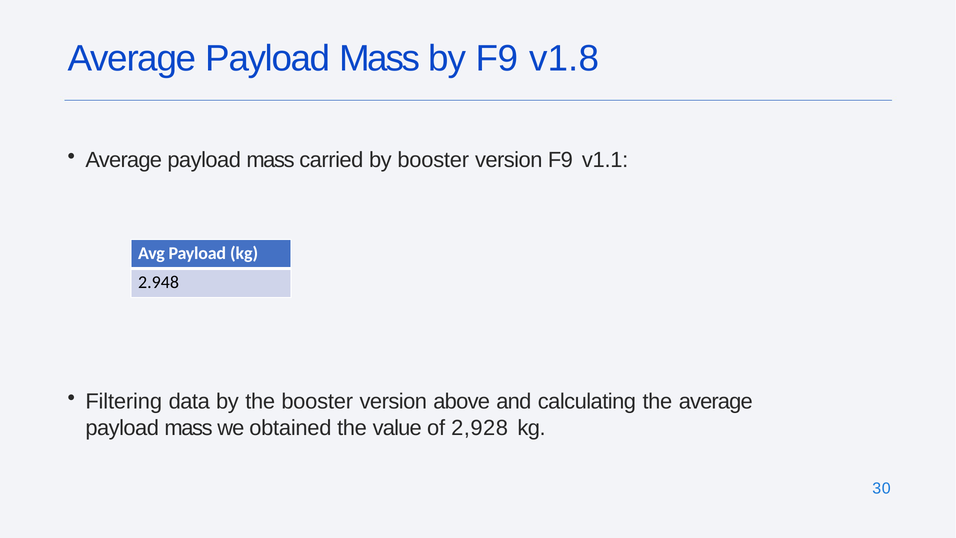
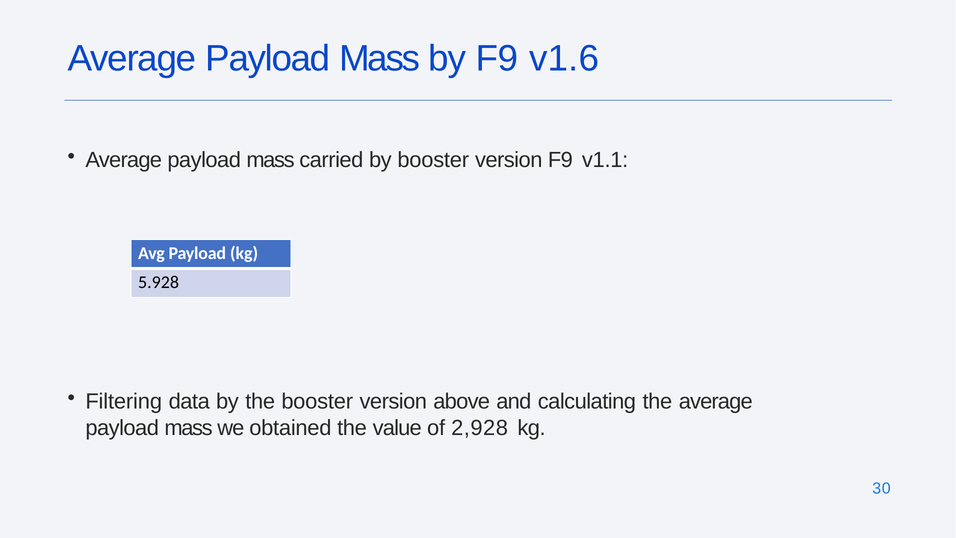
v1.8: v1.8 -> v1.6 (564, 58)
2.948: 2.948 -> 5.928 (159, 282)
